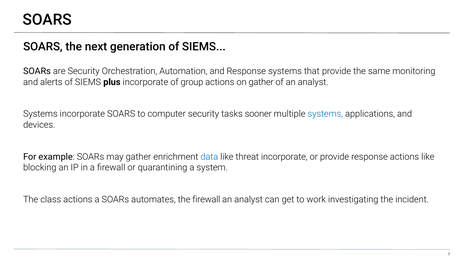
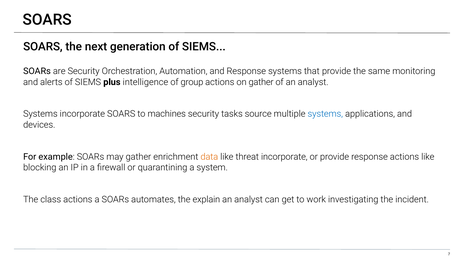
plus incorporate: incorporate -> intelligence (145, 82)
computer: computer -> machines (167, 114)
sooner: sooner -> source (258, 114)
data colour: blue -> orange (209, 157)
the firewall: firewall -> explain (206, 200)
